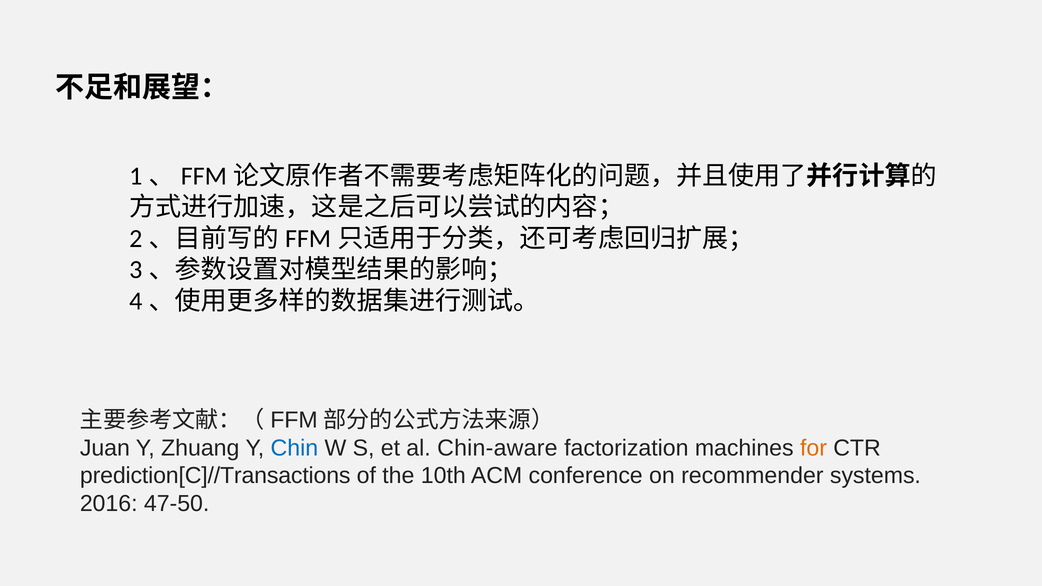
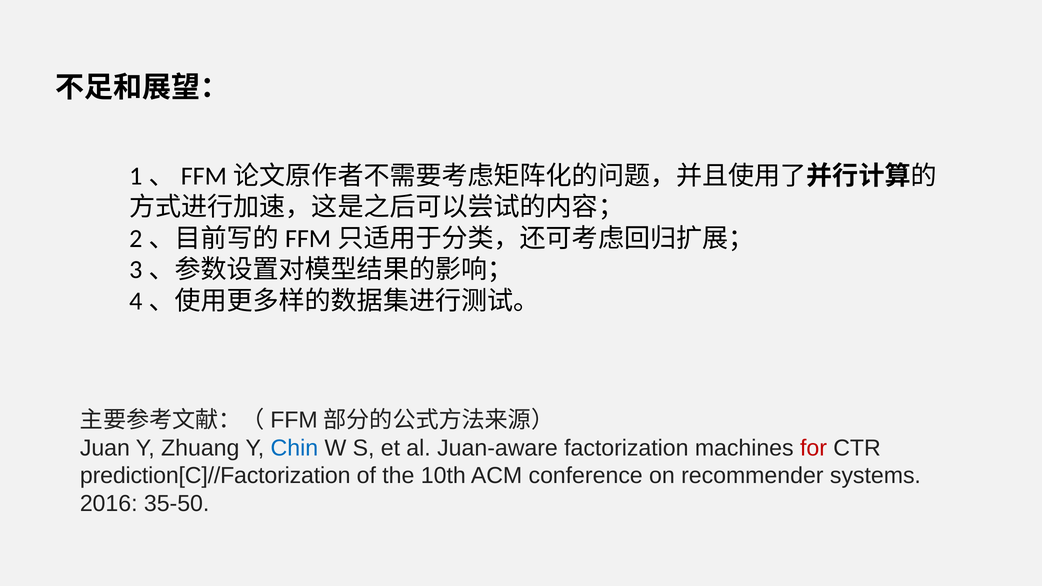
Chin-aware: Chin-aware -> Juan-aware (498, 448)
for colour: orange -> red (814, 448)
prediction[C]//Transactions: prediction[C]//Transactions -> prediction[C]//Factorization (215, 476)
47-50: 47-50 -> 35-50 (177, 504)
